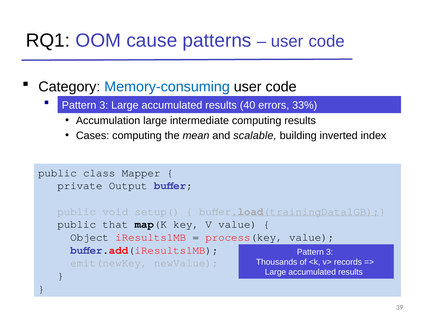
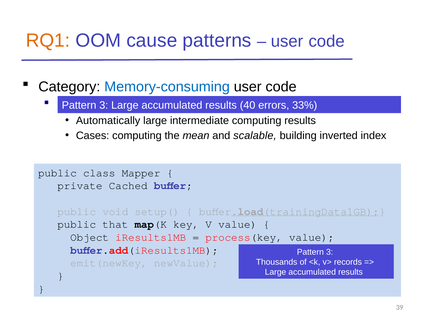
RQ1 colour: black -> orange (48, 41)
Accumulation: Accumulation -> Automatically (108, 120)
Output: Output -> Cached (128, 186)
